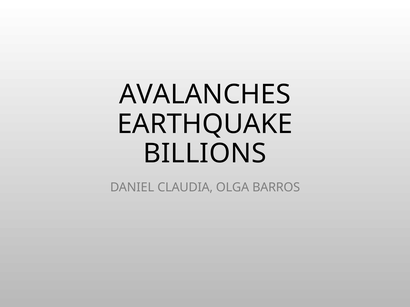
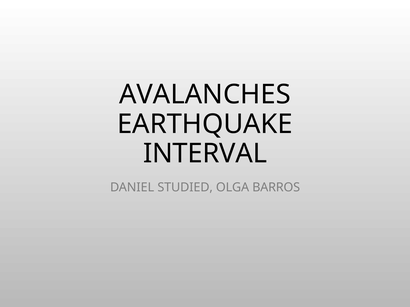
BILLIONS: BILLIONS -> INTERVAL (205, 154)
CLAUDIA: CLAUDIA -> STUDIED (185, 188)
